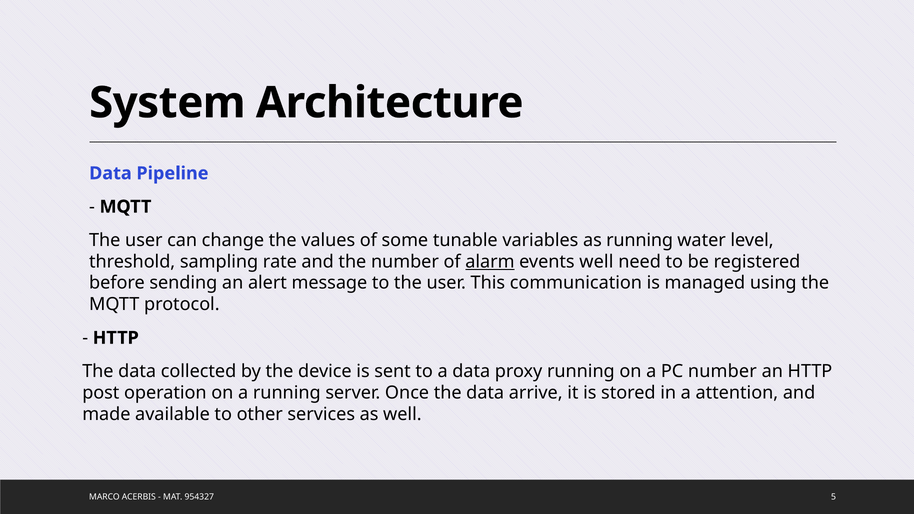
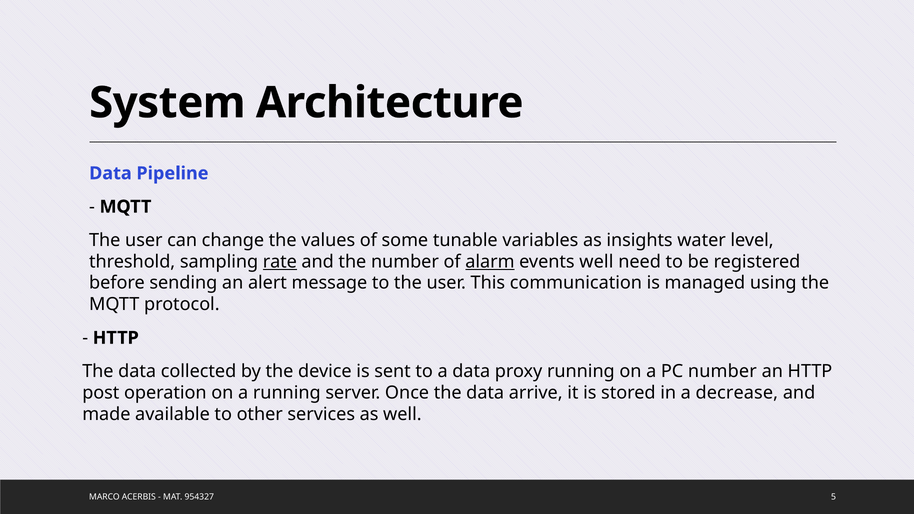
as running: running -> insights (640, 240)
rate underline: none -> present (280, 262)
attention: attention -> decrease (737, 393)
